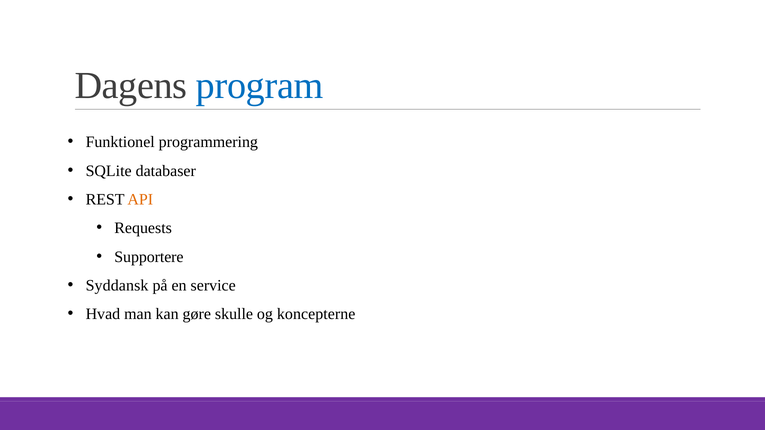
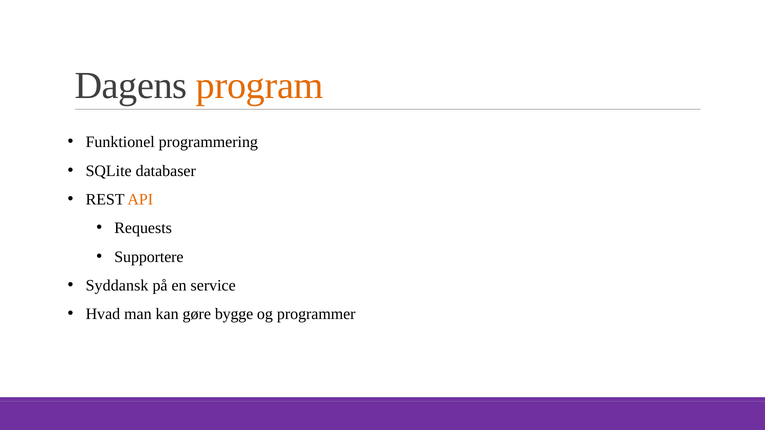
program colour: blue -> orange (260, 86)
skulle: skulle -> bygge (234, 314)
koncepterne: koncepterne -> programmer (316, 314)
